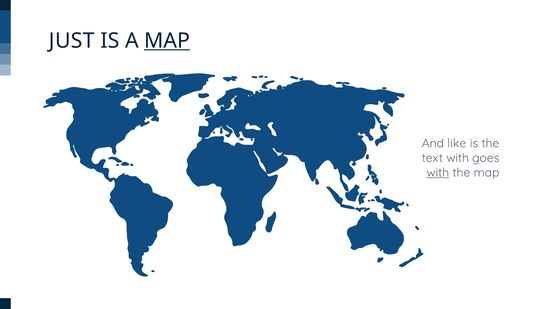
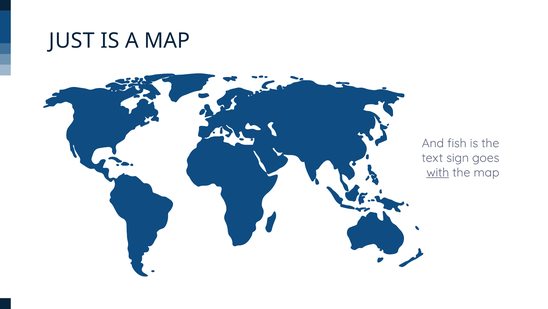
MAP underline: present -> none (167, 41)
like: like -> fish (457, 143)
text with: with -> sign (458, 158)
